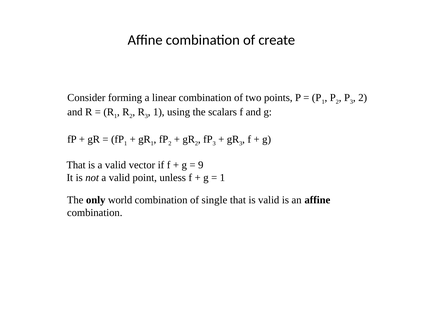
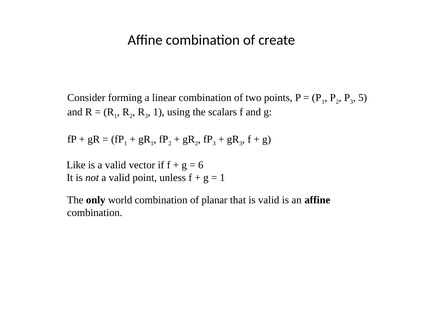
2: 2 -> 5 (363, 98)
That: That -> Like (76, 165)
9: 9 -> 6 (201, 165)
single: single -> planar (215, 200)
